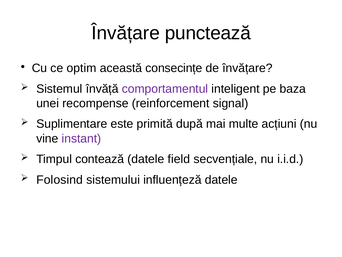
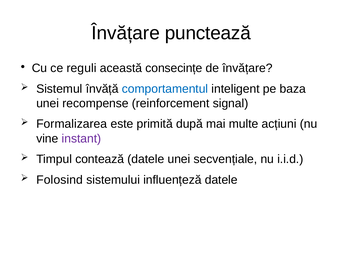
optim: optim -> reguli (82, 68)
comportamentul colour: purple -> blue (165, 89)
Suplimentare: Suplimentare -> Formalizarea (72, 124)
datele field: field -> unei (179, 159)
